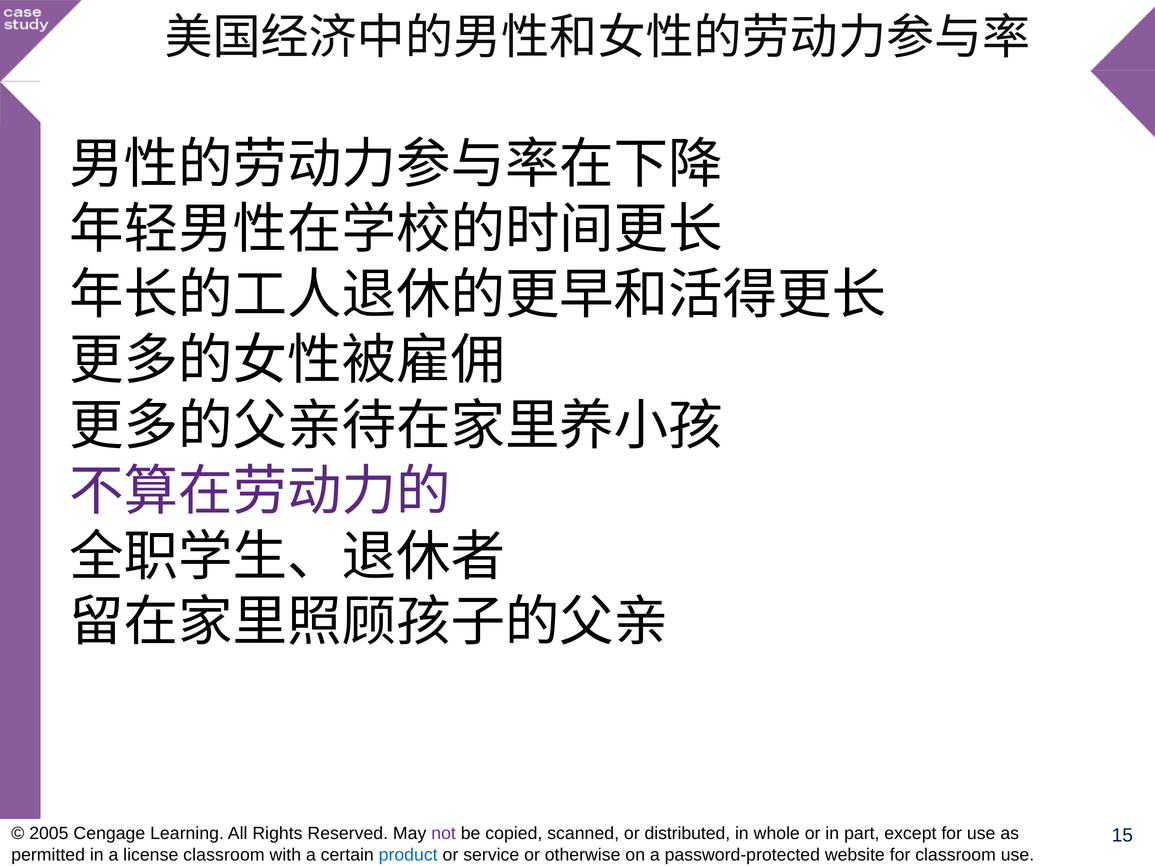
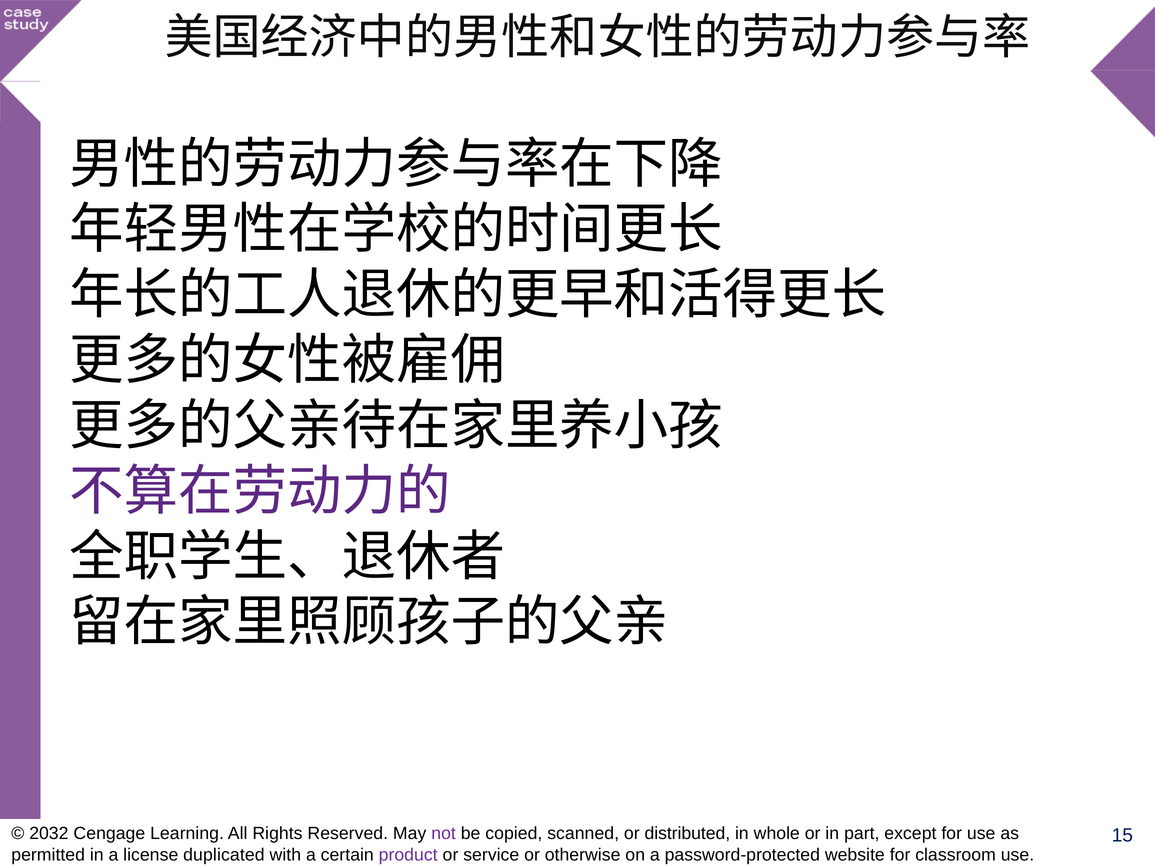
2005: 2005 -> 2032 (49, 834)
license classroom: classroom -> duplicated (224, 855)
product colour: blue -> purple (408, 855)
